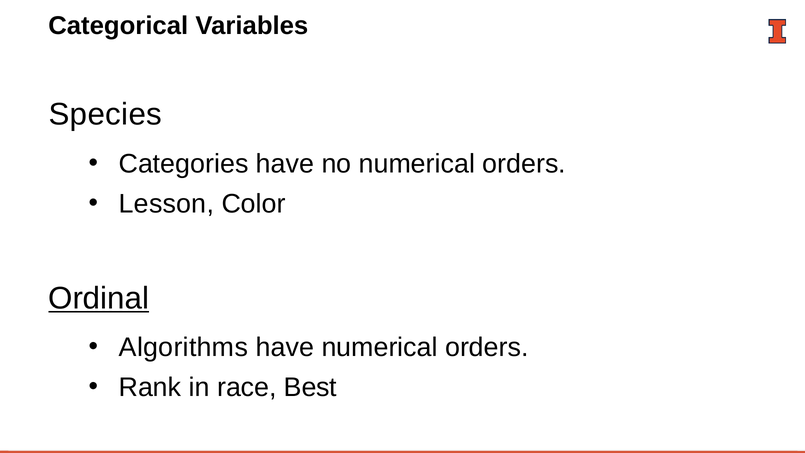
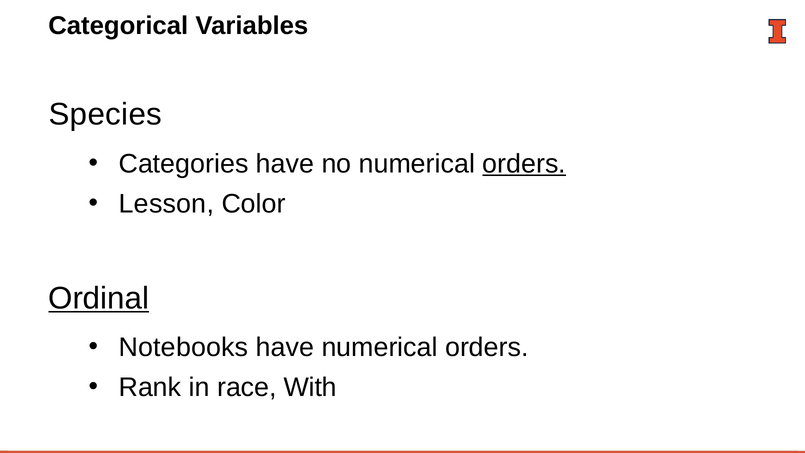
orders underline: none -> present (524, 164)
Algorithms: Algorithms -> Notebooks (184, 347)
Best: Best -> With (310, 387)
